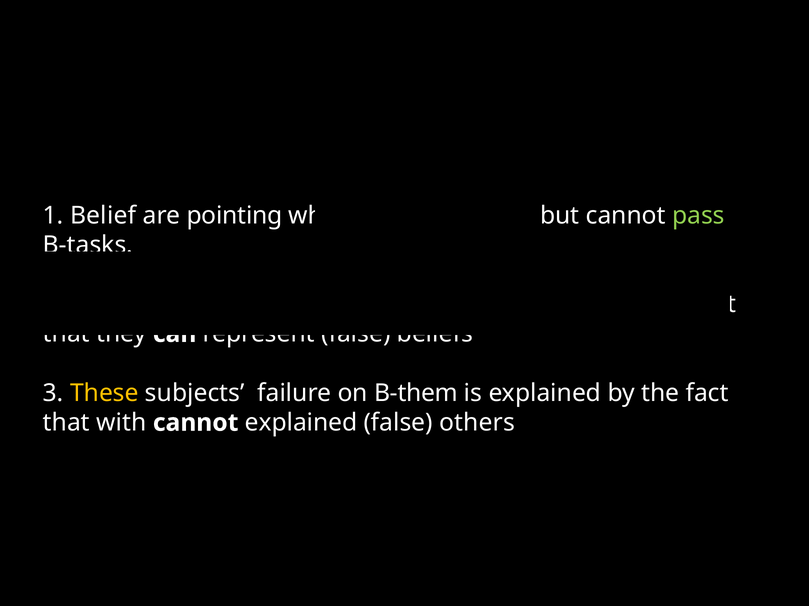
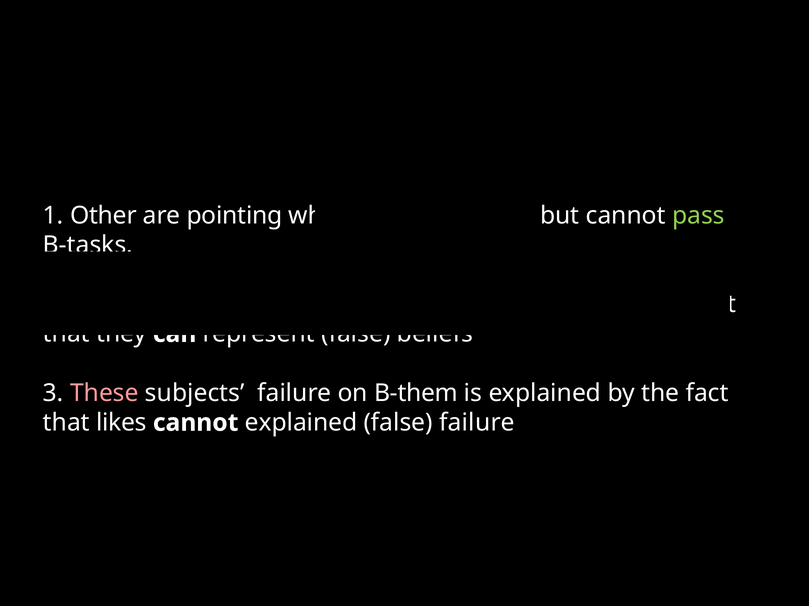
Belief: Belief -> Other (103, 216)
These colour: yellow -> pink (104, 394)
with: with -> likes (121, 423)
false others: others -> failure (477, 423)
